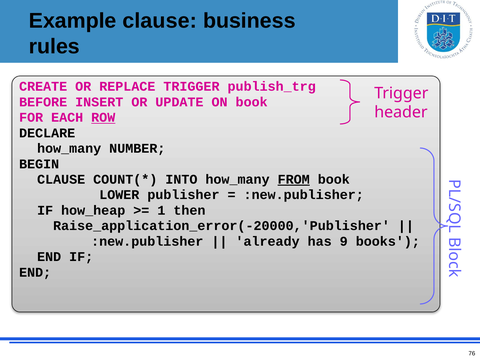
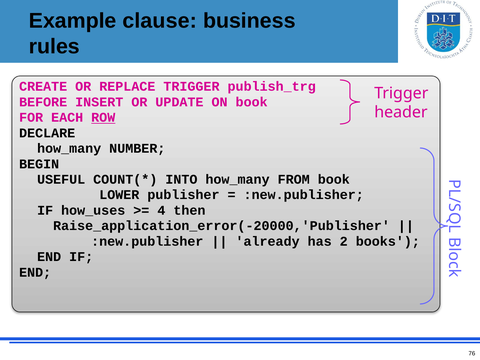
CLAUSE: CLAUSE -> USEFUL (61, 179)
FROM underline: present -> none (294, 179)
how_heap: how_heap -> how_uses (93, 210)
1: 1 -> 4 (161, 210)
9: 9 -> 2 (344, 241)
